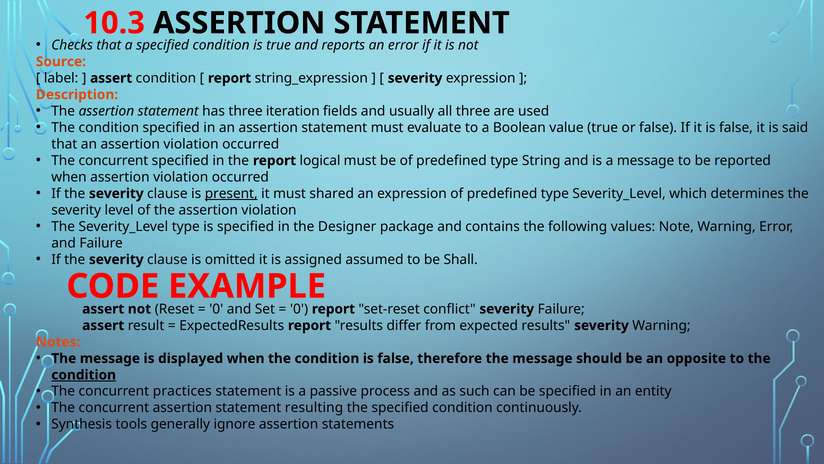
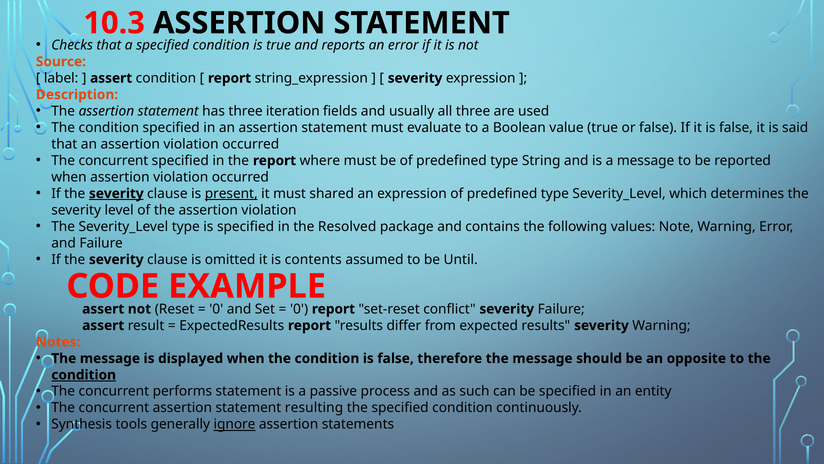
logical: logical -> where (320, 160)
severity underline: none -> present (116, 193)
Designer: Designer -> Resolved (347, 226)
assigned: assigned -> contents (313, 259)
Shall: Shall -> Until (461, 259)
practices: practices -> performs (182, 391)
ignore underline: none -> present (235, 424)
